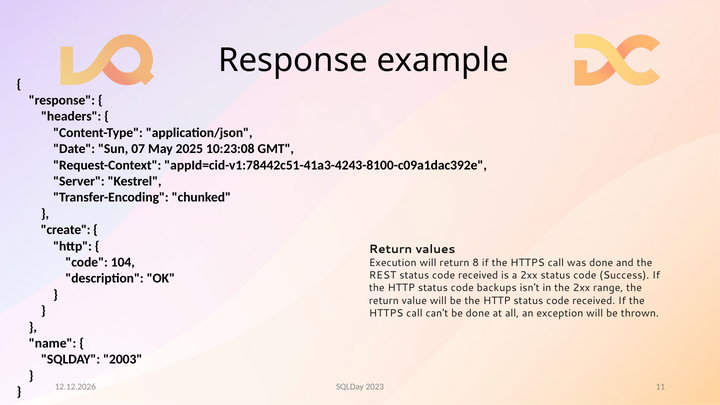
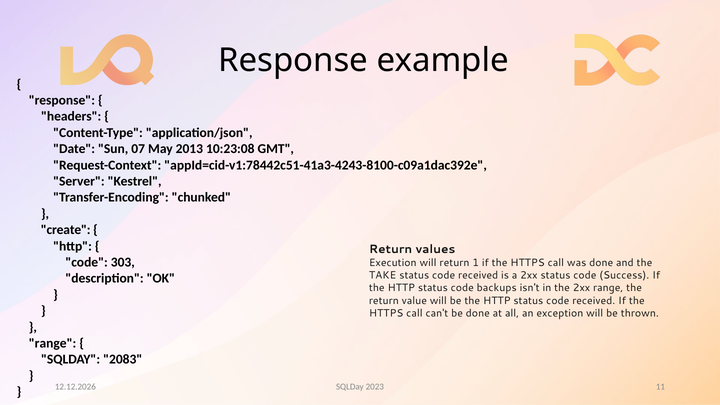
2025: 2025 -> 2013 (189, 149)
104: 104 -> 303 (123, 262)
8: 8 -> 1 (476, 263)
REST: REST -> TAKE (383, 275)
name: name -> range (53, 343)
2003: 2003 -> 2083 (123, 359)
